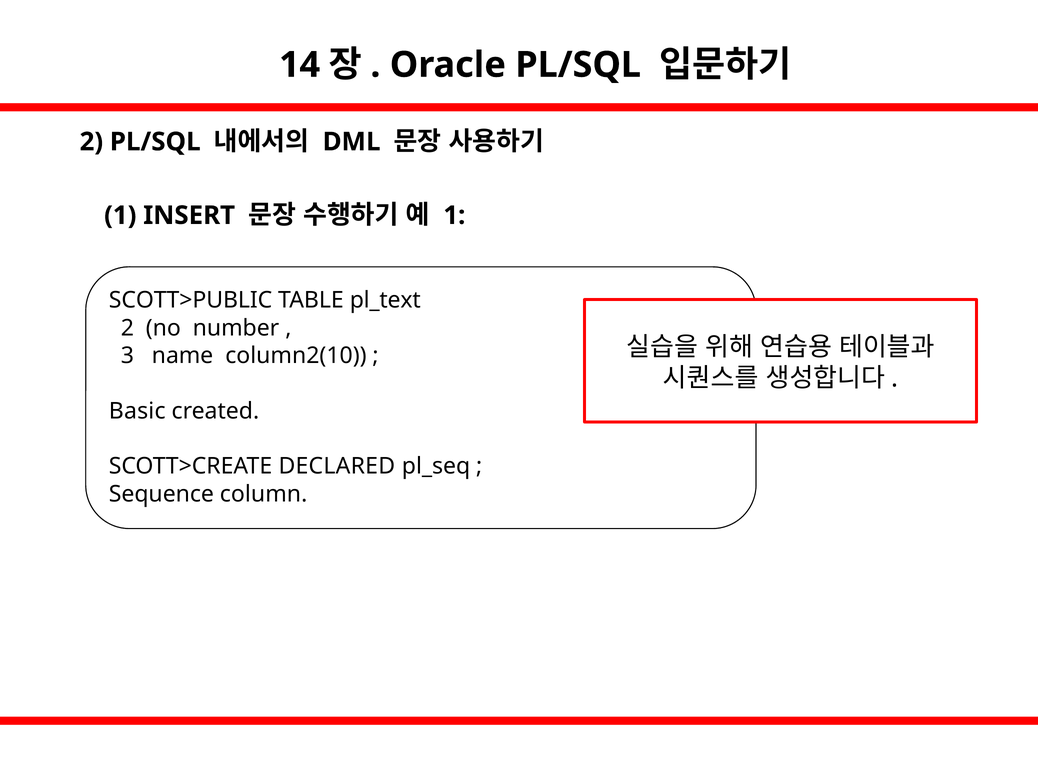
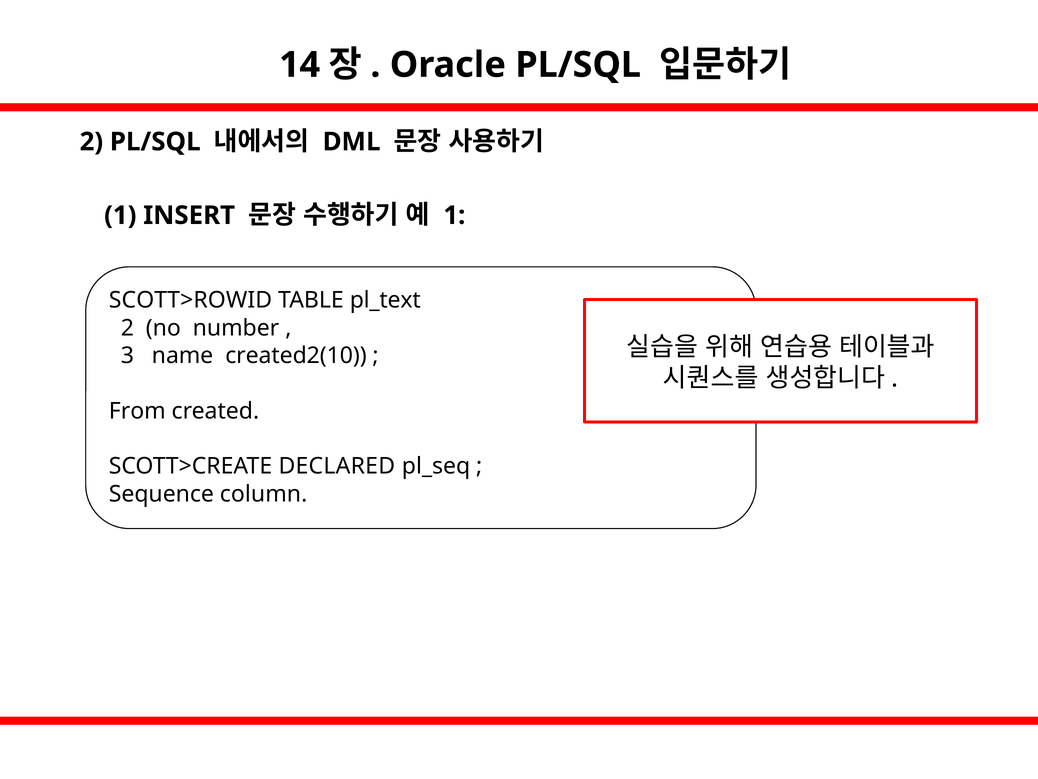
SCOTT>PUBLIC: SCOTT>PUBLIC -> SCOTT>ROWID (190, 300)
column2(10: column2(10 -> created2(10 (296, 355)
Basic: Basic -> From (137, 411)
